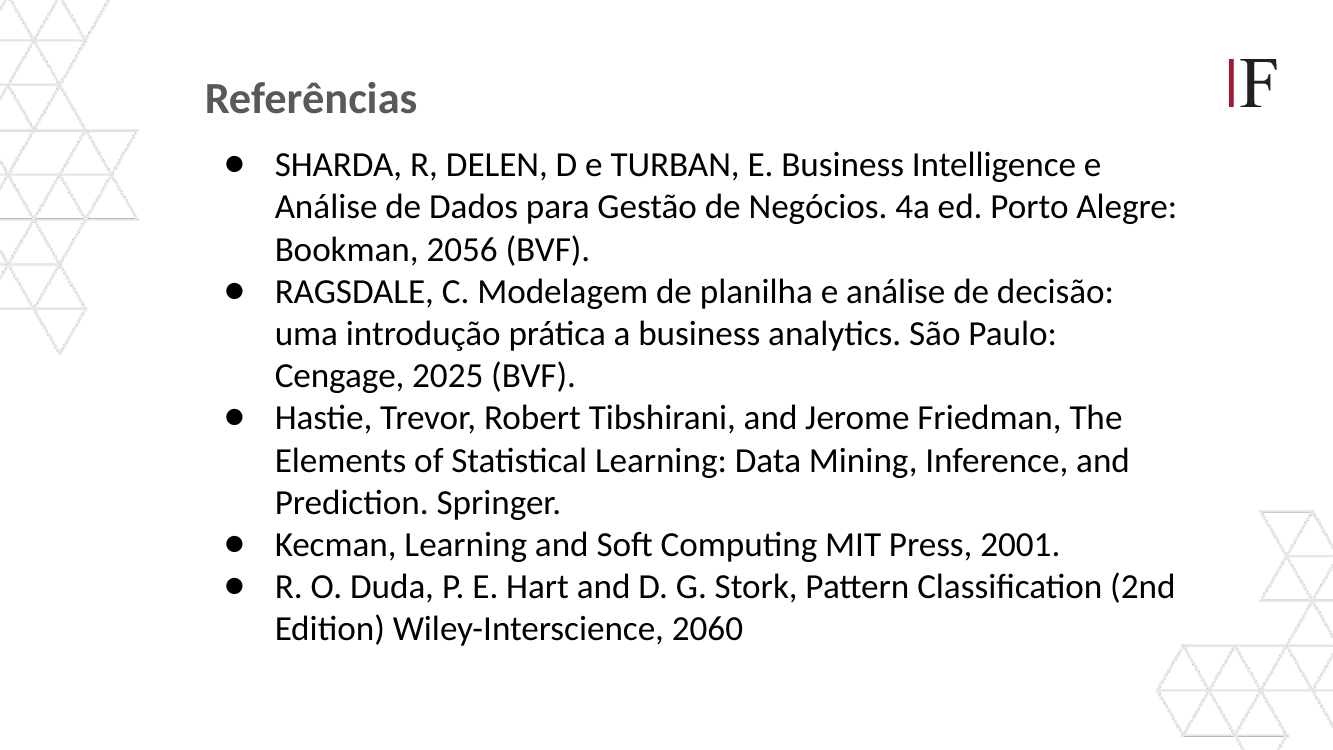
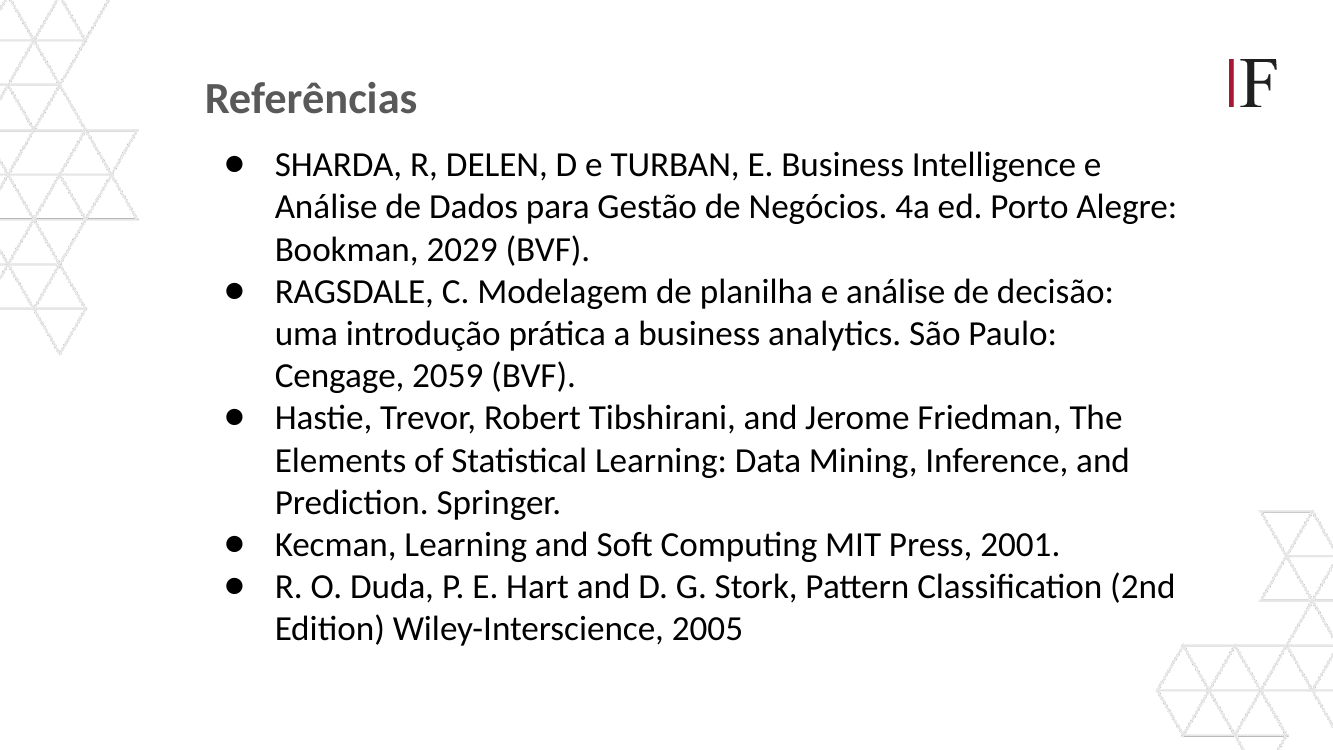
2056: 2056 -> 2029 (462, 249)
2025: 2025 -> 2059 (448, 376)
2060: 2060 -> 2005 (707, 629)
